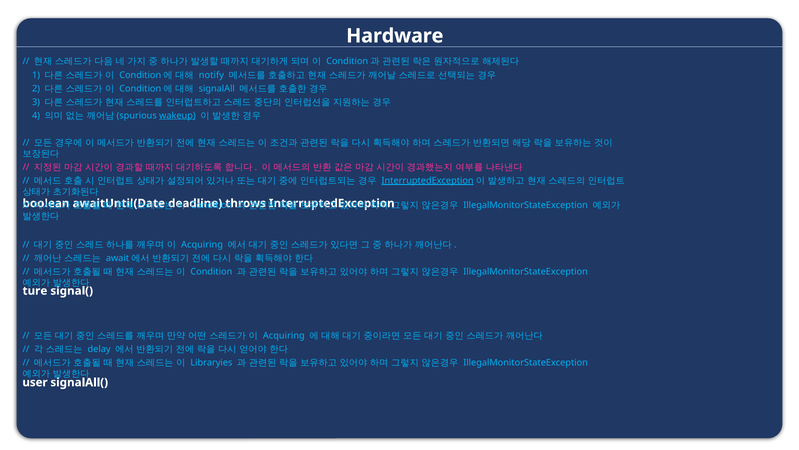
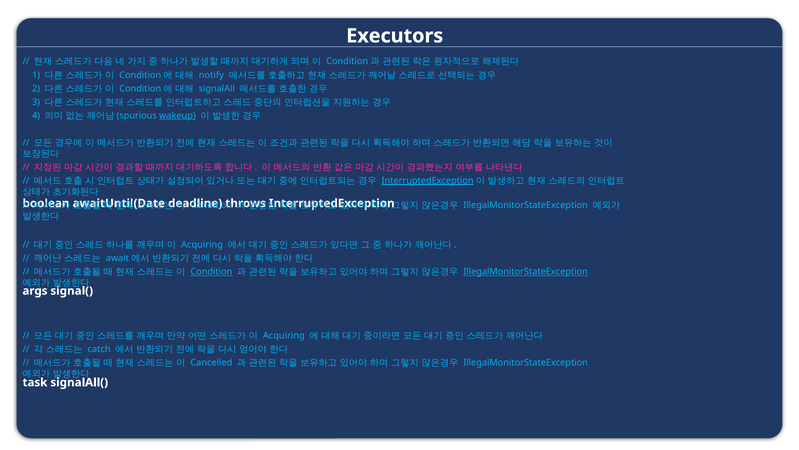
Hardware: Hardware -> Executors (395, 36)
Condition underline: none -> present (211, 271)
IllegalMonitorStateException underline: none -> present (526, 271)
ture: ture -> args (35, 290)
delay: delay -> catch (99, 349)
Libraryies: Libraryies -> Cancelled (211, 362)
user: user -> task (35, 382)
